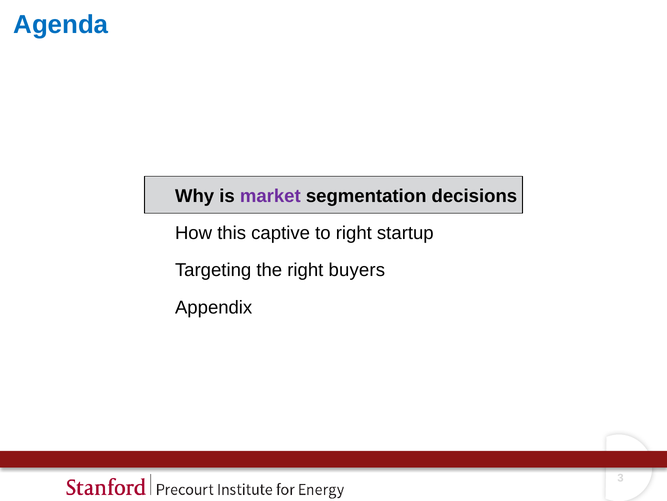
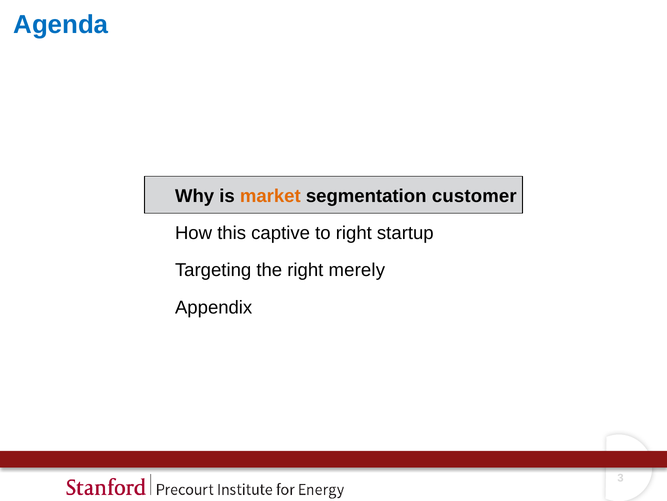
market colour: purple -> orange (270, 196)
decisions: decisions -> customer (474, 196)
buyers: buyers -> merely (357, 270)
